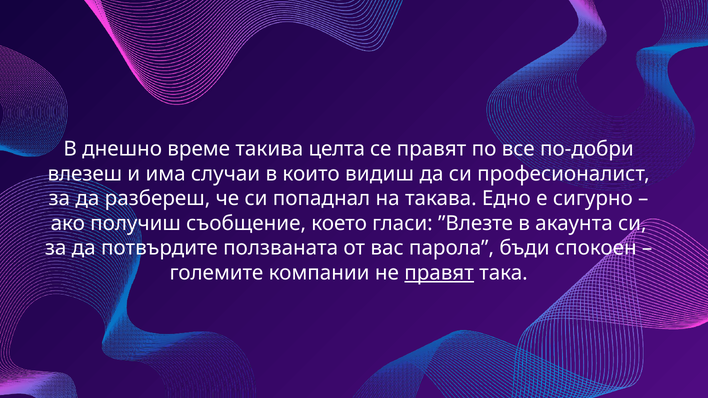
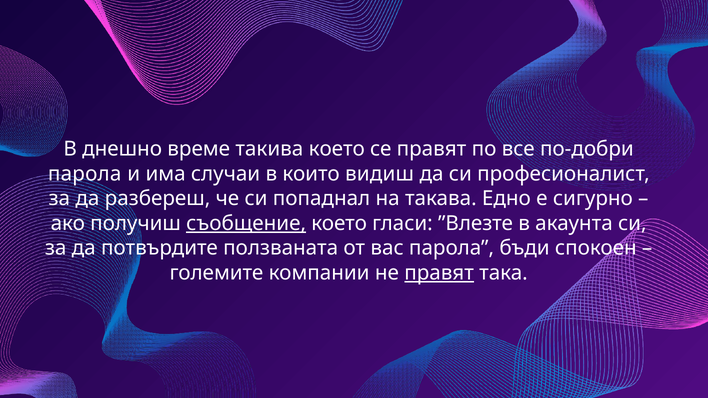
такива целта: целта -> което (337, 149)
влезеш: влезеш -> парола (85, 174)
съобщение underline: none -> present (246, 224)
